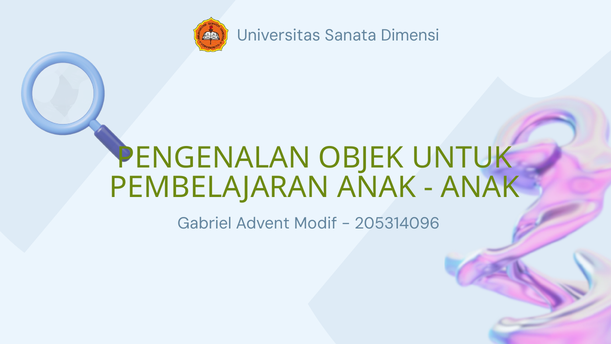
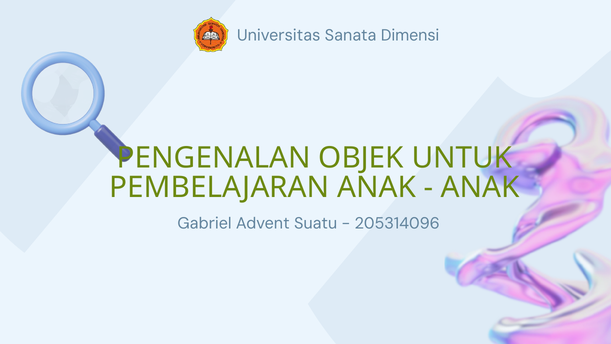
Modif: Modif -> Suatu (316, 223)
